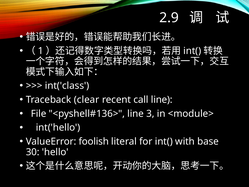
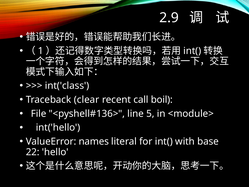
call line: line -> boil (162, 100)
3: 3 -> 5 (150, 114)
foolish: foolish -> names (94, 141)
30: 30 -> 22 (33, 152)
